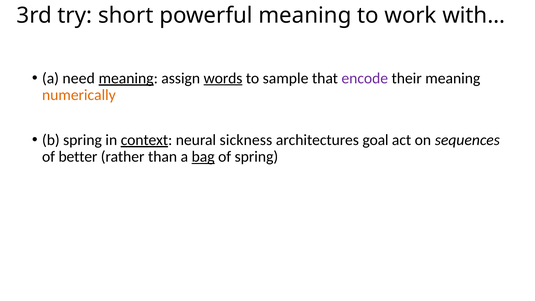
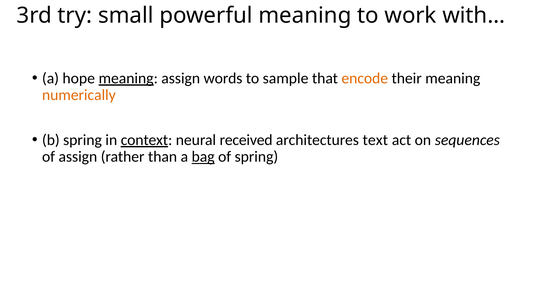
short: short -> small (126, 15)
need: need -> hope (79, 78)
words underline: present -> none (223, 78)
encode colour: purple -> orange (365, 78)
sickness: sickness -> received (246, 140)
goal: goal -> text (375, 140)
of better: better -> assign (78, 157)
